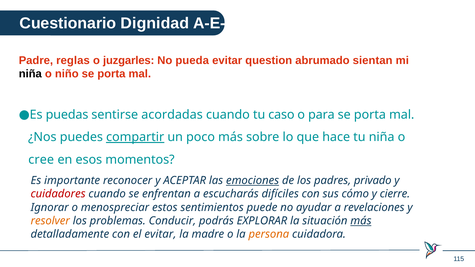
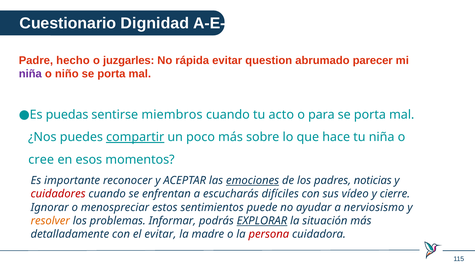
reglas: reglas -> hecho (73, 60)
pueda: pueda -> rápida (192, 60)
sientan: sientan -> parecer (373, 60)
niña colour: black -> purple (30, 74)
acordadas: acordadas -> miembros (172, 115)
caso: caso -> acto (281, 115)
privado: privado -> noticias (373, 181)
cómo: cómo -> vídeo (355, 194)
revelaciones: revelaciones -> nerviosismo (374, 207)
Conducir: Conducir -> Informar (172, 221)
EXPLORAR underline: none -> present (262, 221)
más underline: present -> none (361, 221)
persona colour: orange -> red (269, 234)
